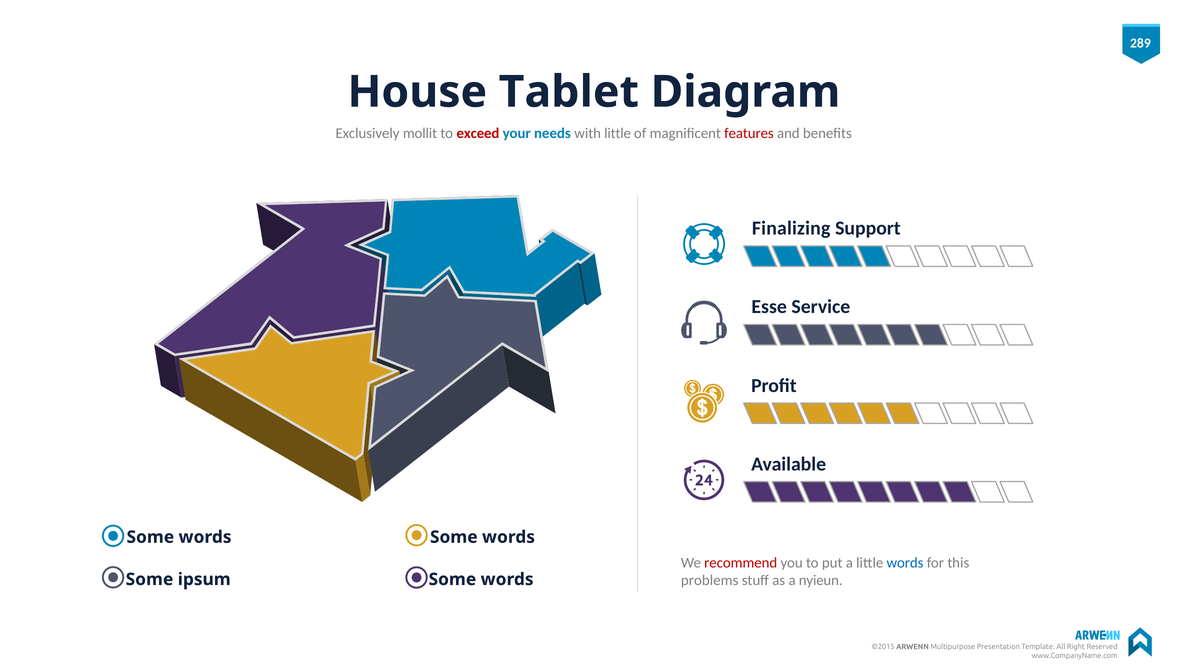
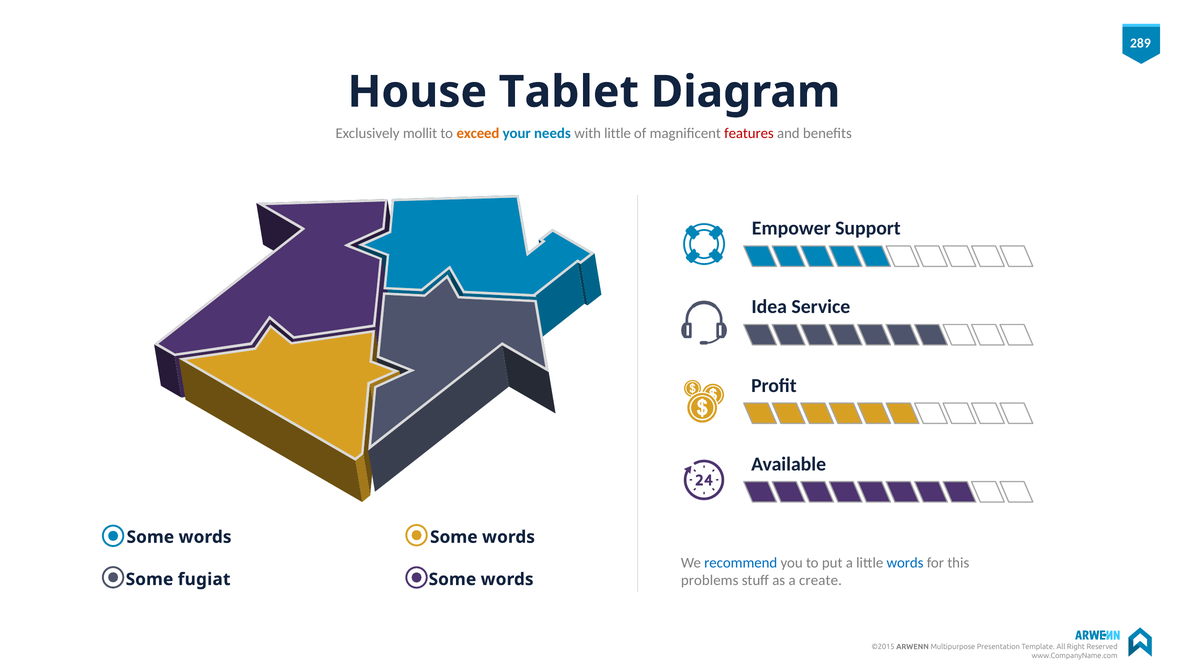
exceed colour: red -> orange (478, 134)
Finalizing: Finalizing -> Empower (791, 228)
Esse: Esse -> Idea (769, 307)
recommend colour: red -> blue (741, 563)
nyieun: nyieun -> create (821, 581)
ipsum: ipsum -> fugiat (204, 580)
